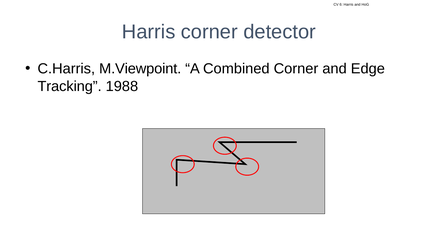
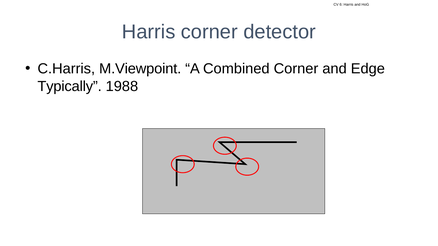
Tracking: Tracking -> Typically (70, 86)
